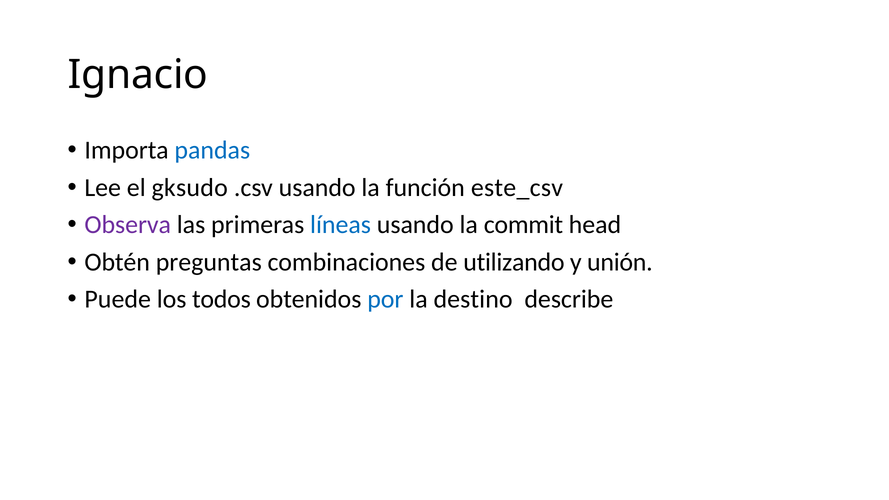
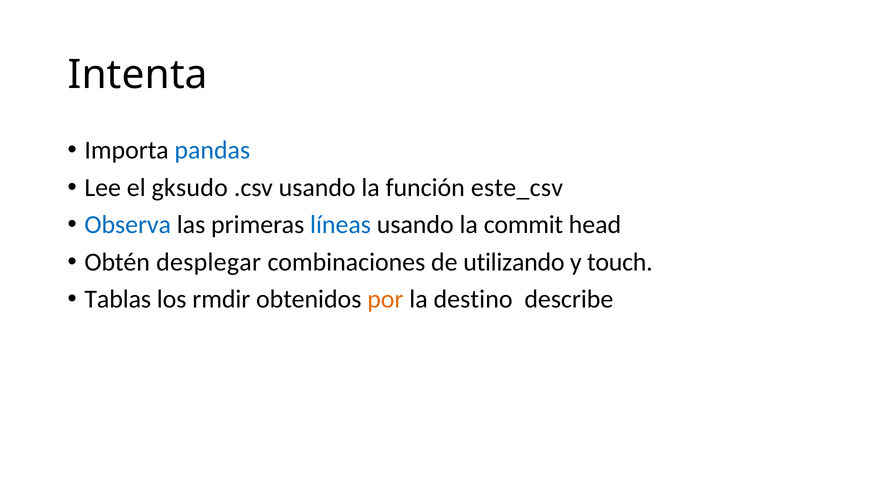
Ignacio: Ignacio -> Intenta (138, 75)
Observa colour: purple -> blue (128, 225)
preguntas: preguntas -> desplegar (209, 262)
unión: unión -> touch (620, 262)
Puede: Puede -> Tablas (118, 299)
todos: todos -> rmdir (221, 299)
por colour: blue -> orange (385, 299)
